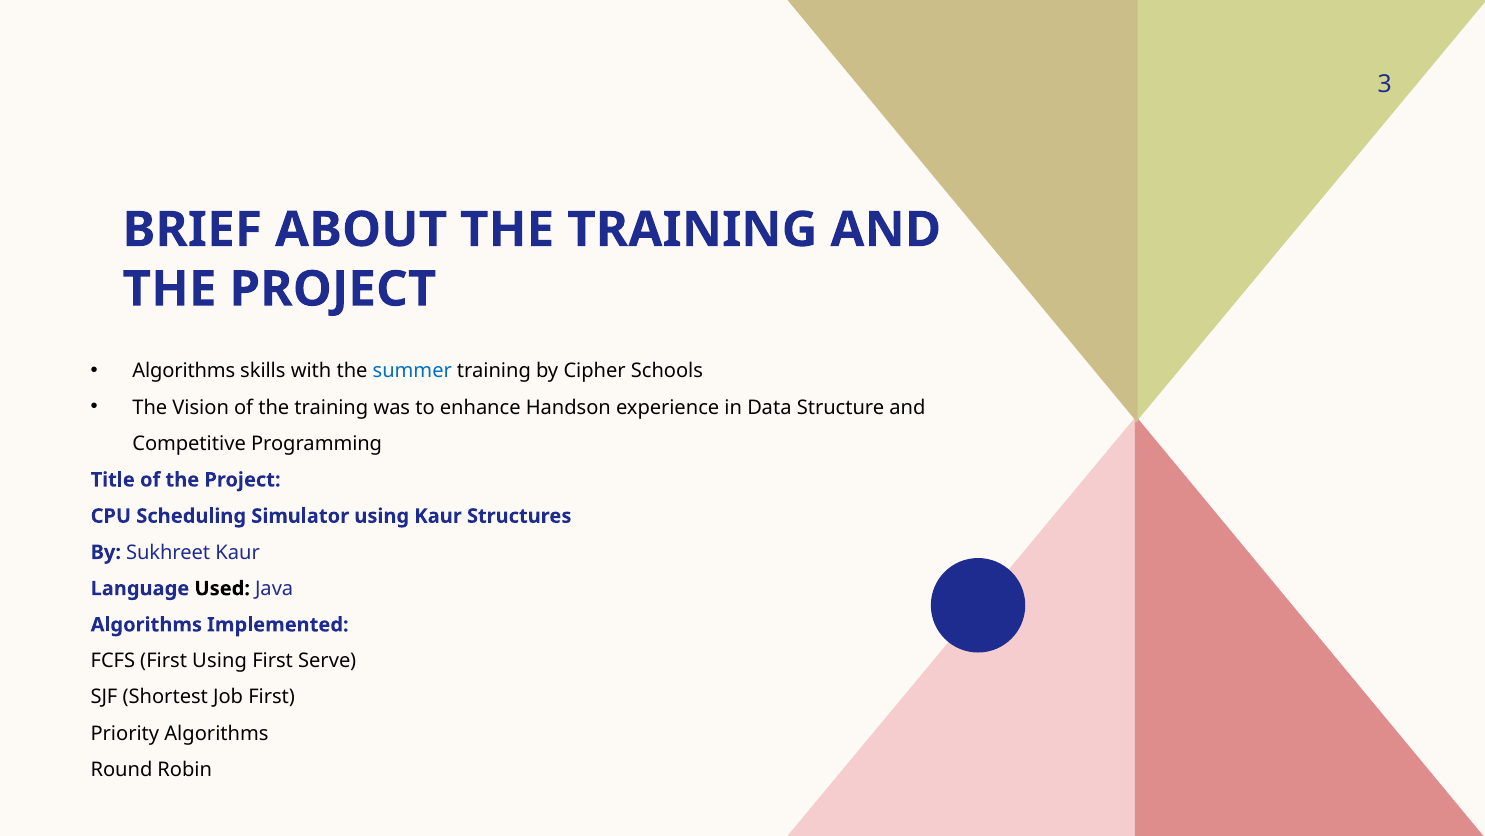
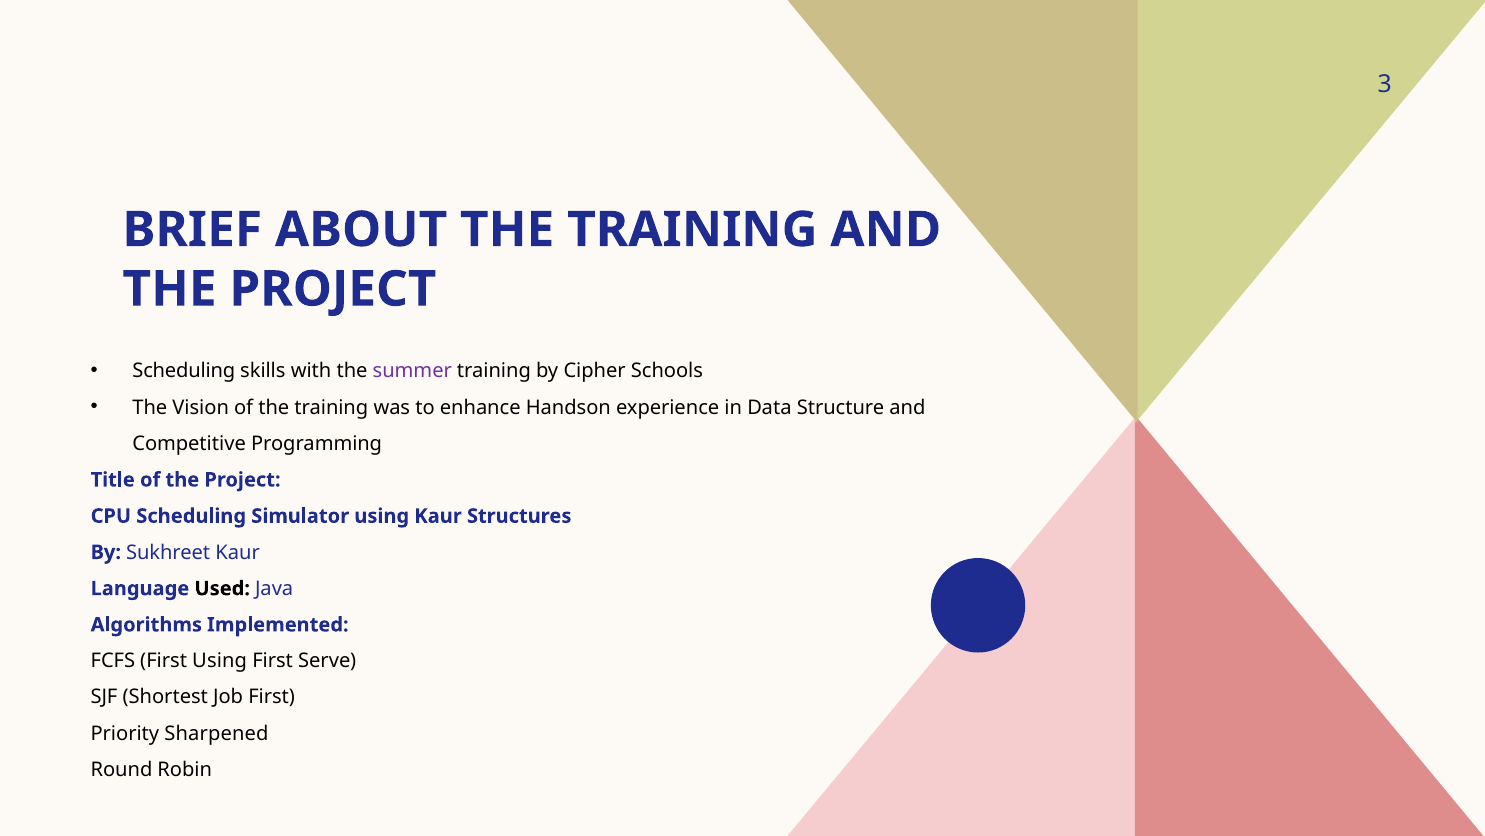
Algorithms: Algorithms -> Scheduling (184, 371)
summer colour: blue -> purple (412, 371)
Priority Algorithms: Algorithms -> Sharpened (216, 733)
